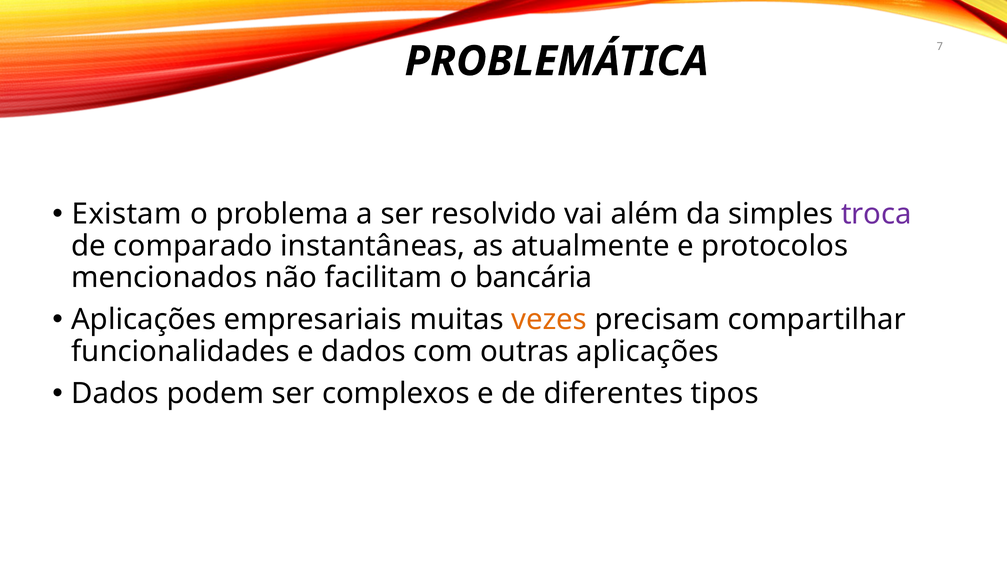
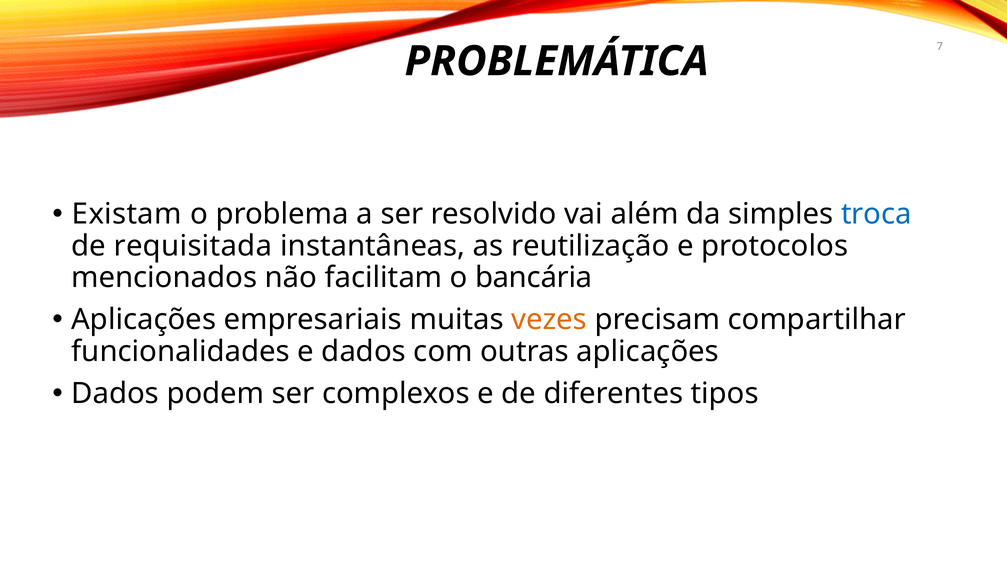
troca colour: purple -> blue (876, 214)
comparado: comparado -> requisitada (193, 246)
atualmente: atualmente -> reutilização (590, 246)
